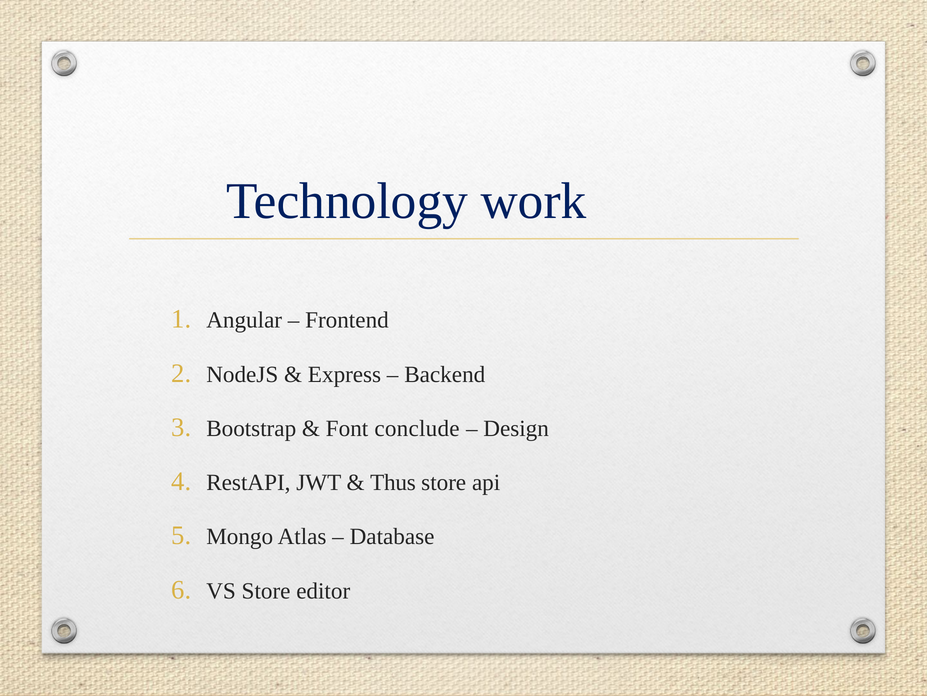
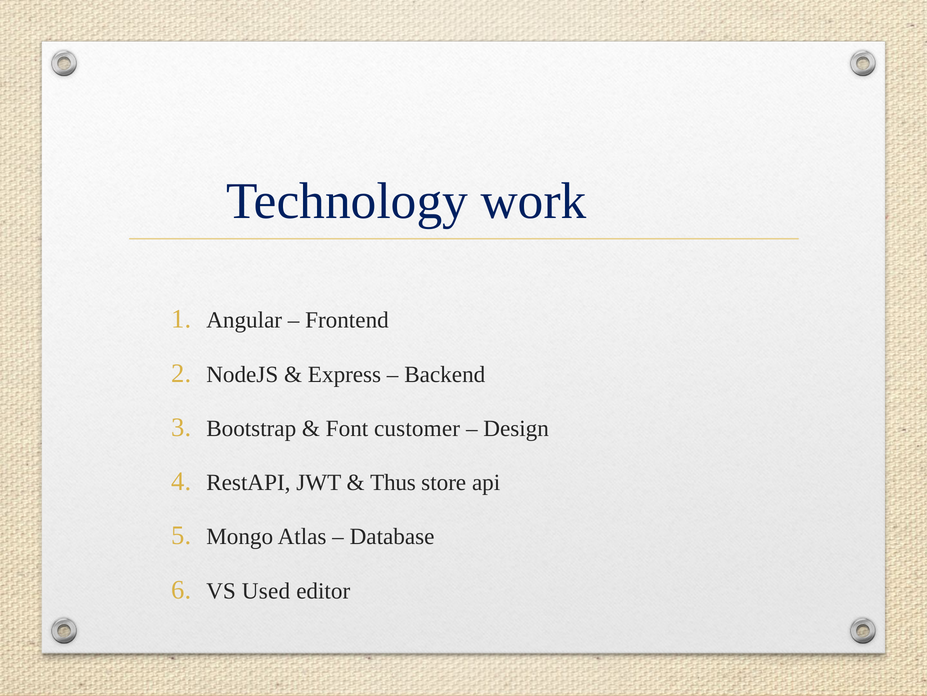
conclude: conclude -> customer (417, 428)
VS Store: Store -> Used (266, 590)
